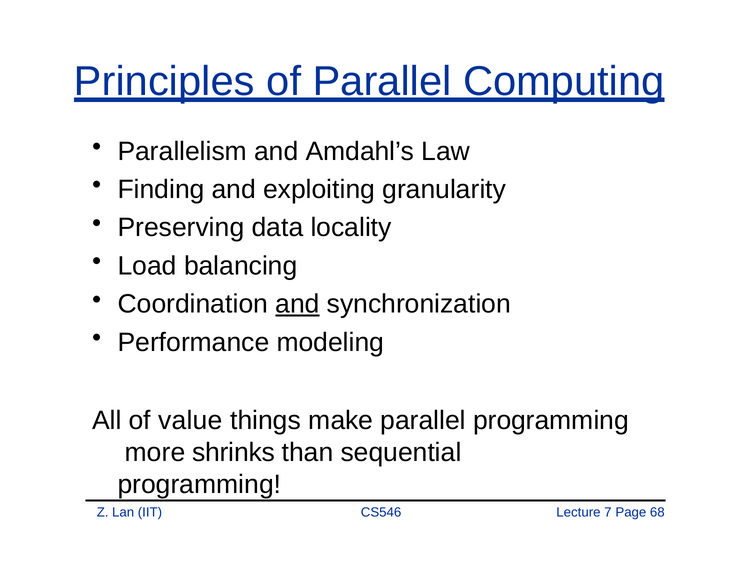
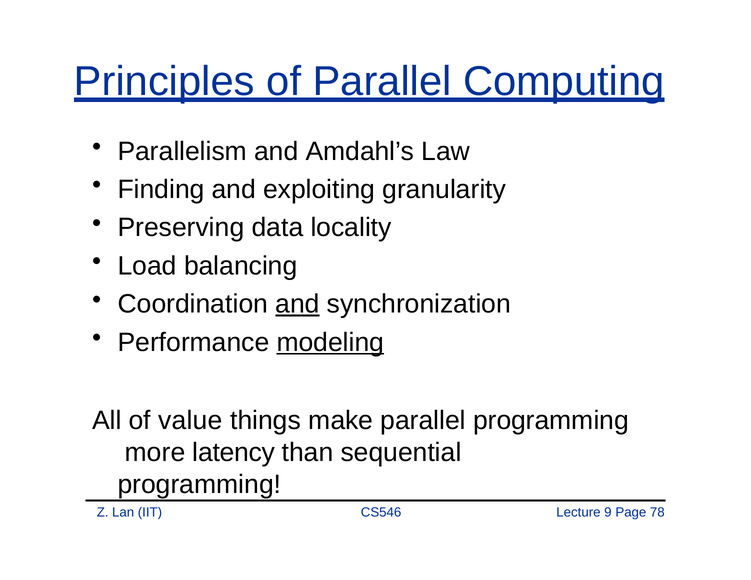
modeling underline: none -> present (330, 342)
shrinks: shrinks -> latency (234, 453)
7: 7 -> 9 (608, 513)
68: 68 -> 78 (657, 513)
